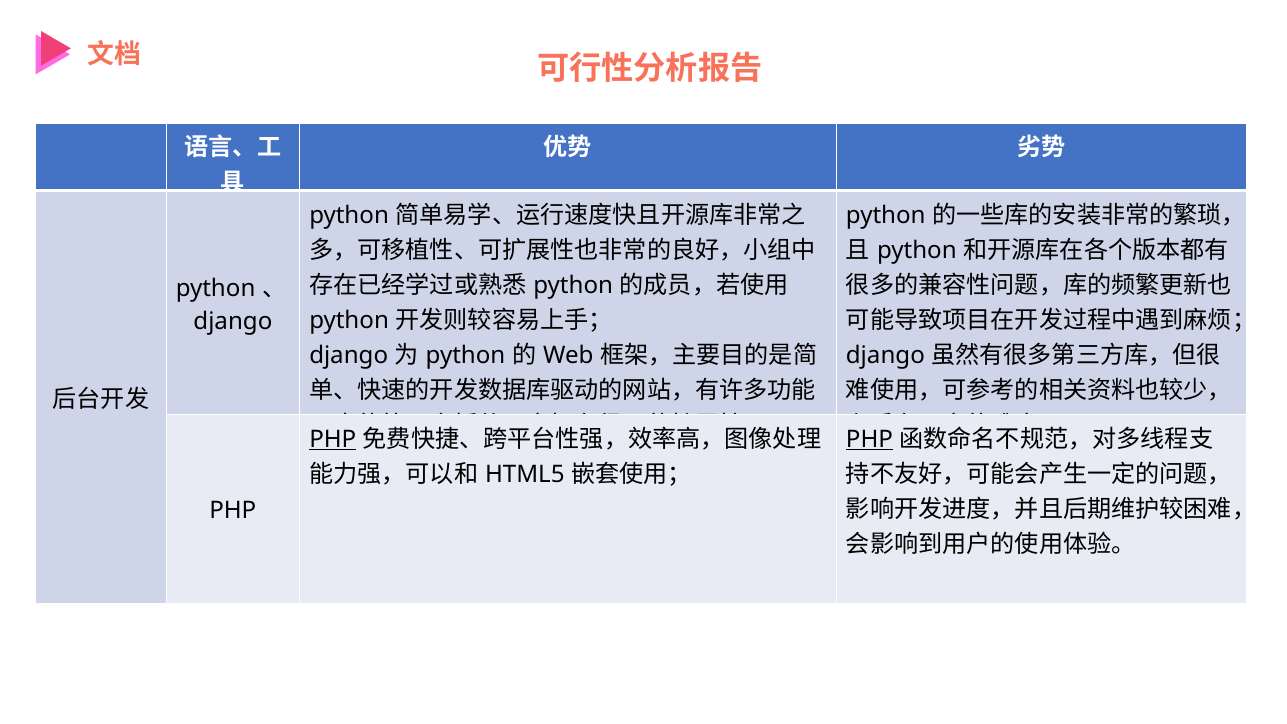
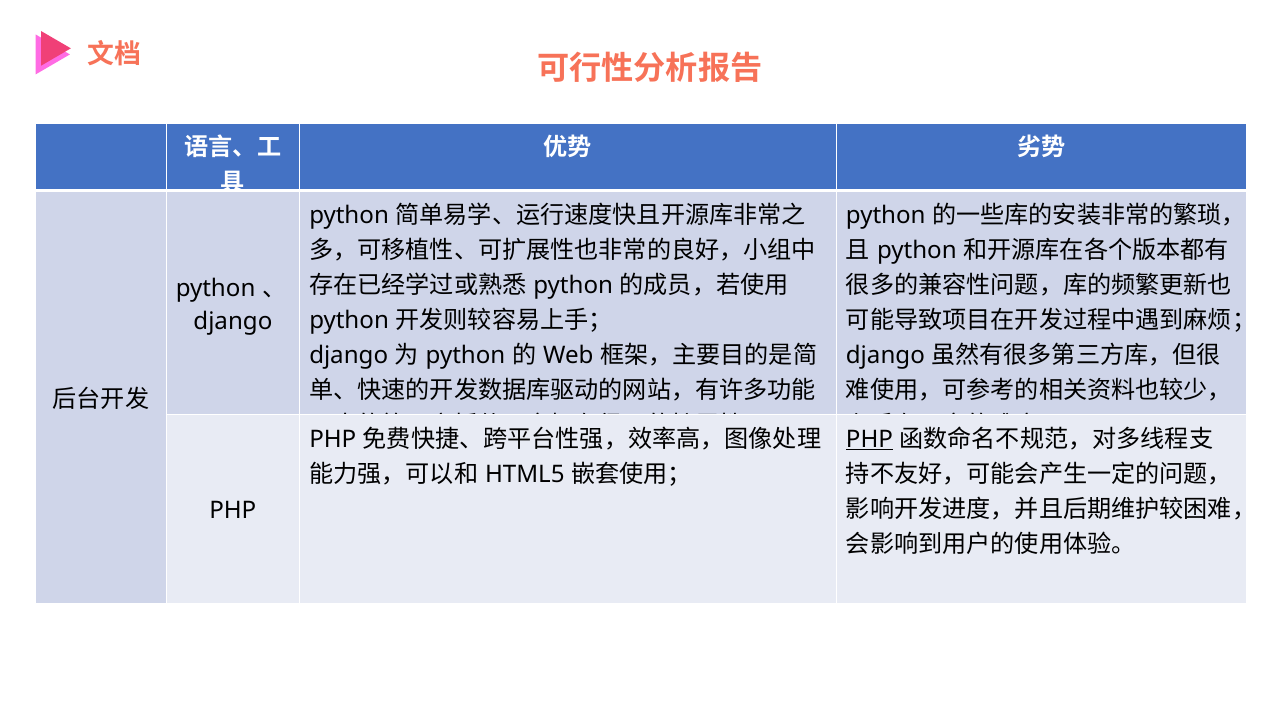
PHP underline: present -> none (333, 439)
